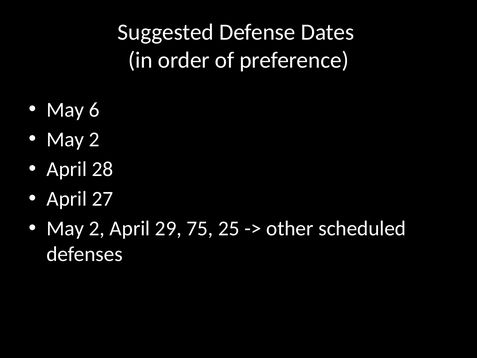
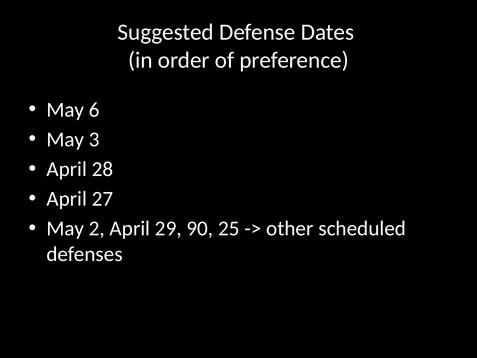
2: 2 -> 3 (94, 139)
75: 75 -> 90 (200, 228)
